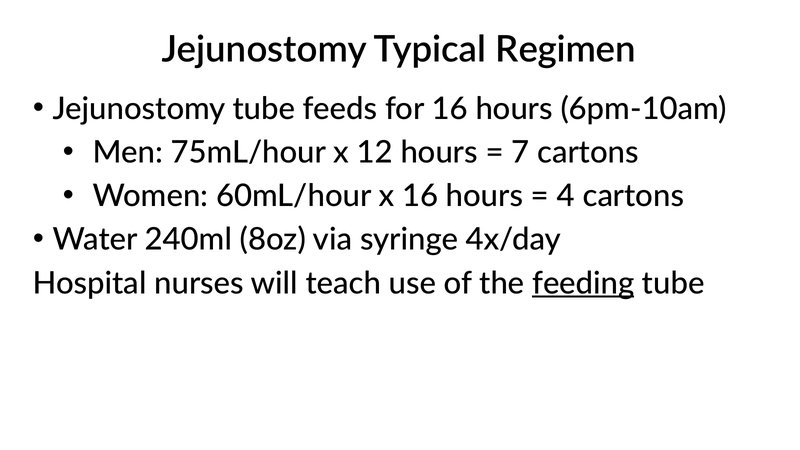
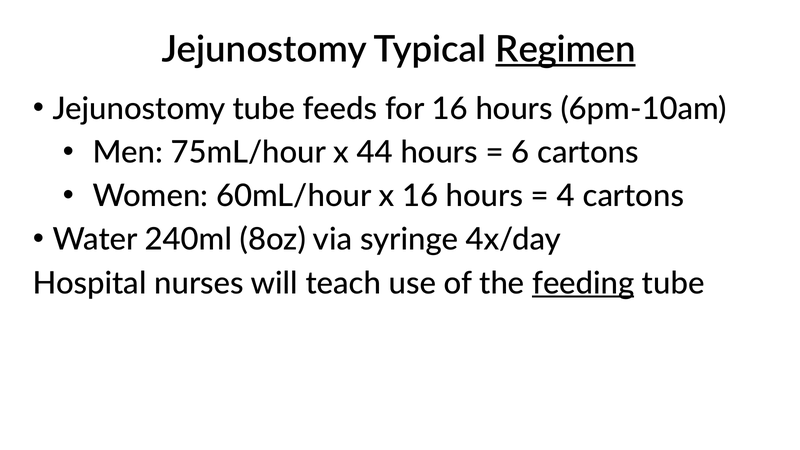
Regimen underline: none -> present (566, 50)
12: 12 -> 44 (375, 152)
7: 7 -> 6 (520, 152)
